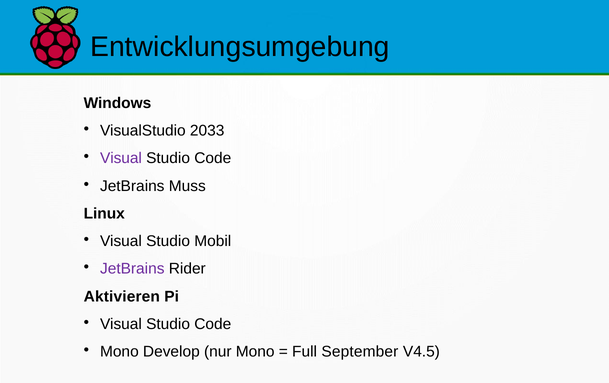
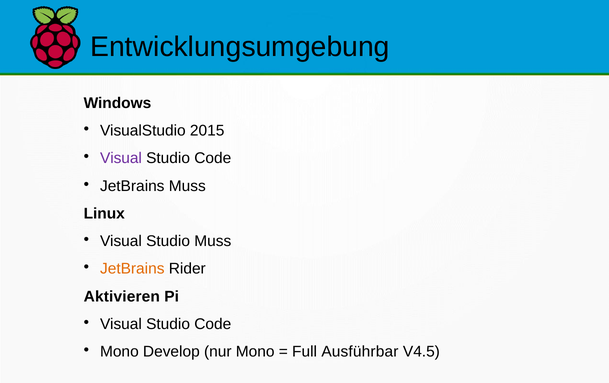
2033: 2033 -> 2015 (207, 131)
Studio Mobil: Mobil -> Muss (213, 242)
JetBrains colour: purple -> orange (132, 269)
September: September -> Ausführbar (360, 352)
